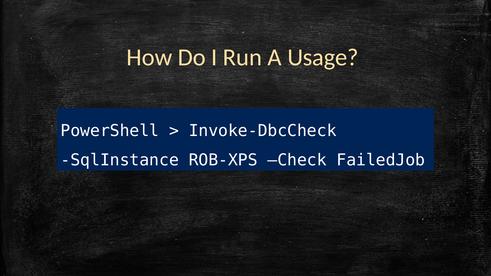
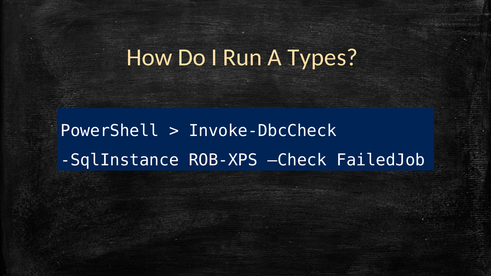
Usage: Usage -> Types (323, 57)
